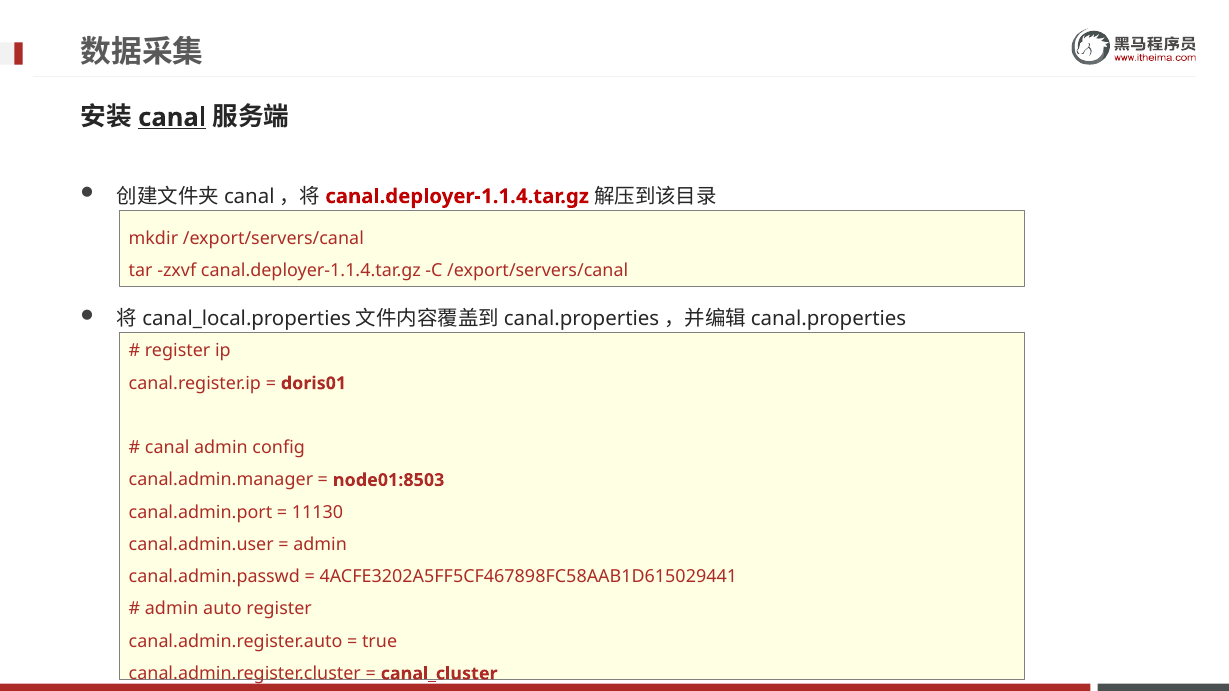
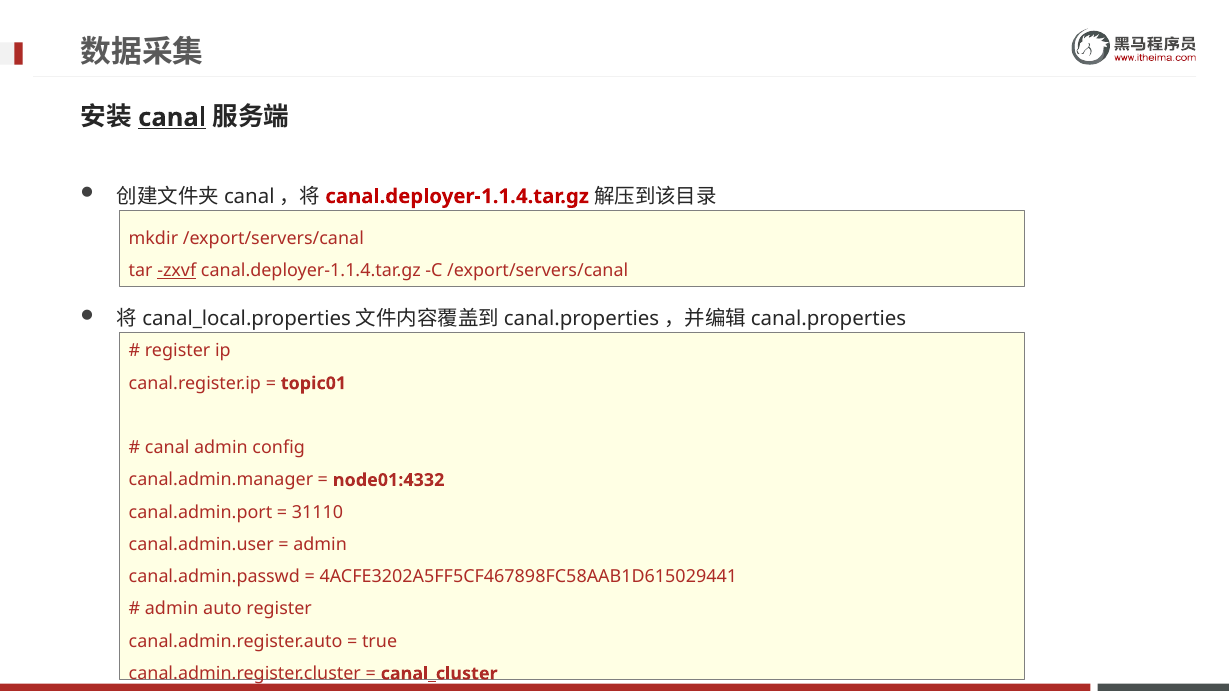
zxvf underline: none -> present (177, 271)
doris01: doris01 -> topic01 (313, 384)
node01:8503: node01:8503 -> node01:4332 (389, 480)
11130: 11130 -> 31110 (318, 513)
